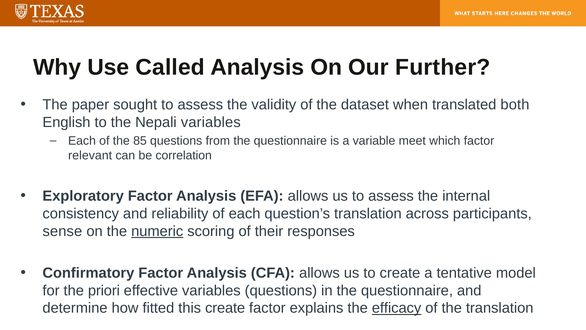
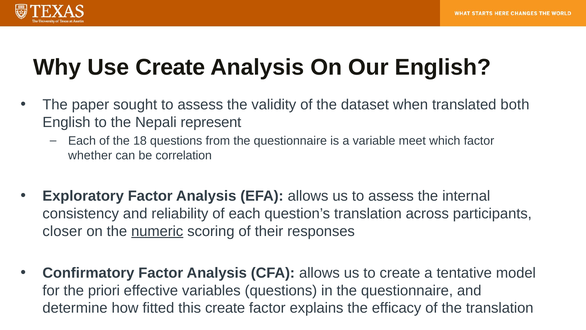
Use Called: Called -> Create (170, 67)
Our Further: Further -> English (443, 67)
Nepali variables: variables -> represent (211, 122)
85: 85 -> 18 (140, 141)
relevant: relevant -> whether (90, 155)
sense: sense -> closer (62, 231)
efficacy underline: present -> none (397, 308)
